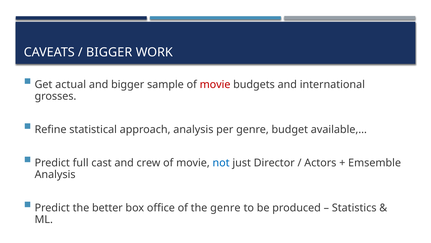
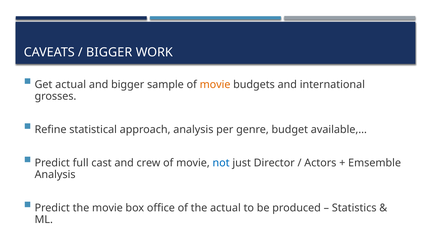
movie colour: red -> orange (215, 85)
the better: better -> movie (107, 208)
the genre: genre -> actual (225, 208)
